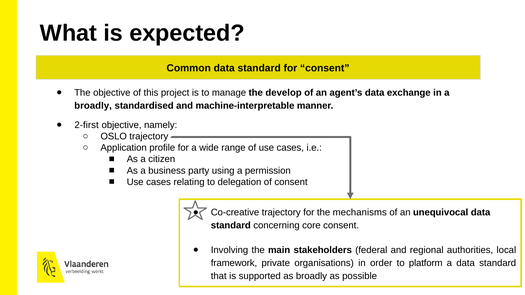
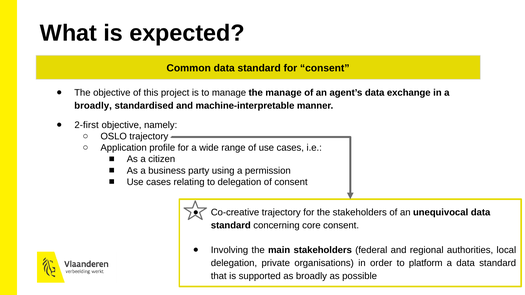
the develop: develop -> manage (284, 93)
the mechanisms: mechanisms -> stakeholders (360, 213)
framework: framework -> delegation (234, 263)
